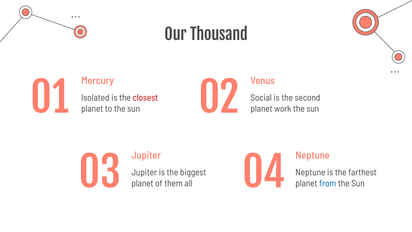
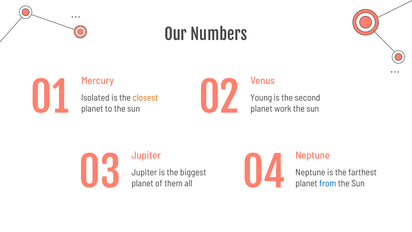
Thousand: Thousand -> Numbers (219, 35)
closest colour: red -> orange (145, 98)
Social: Social -> Young (261, 98)
